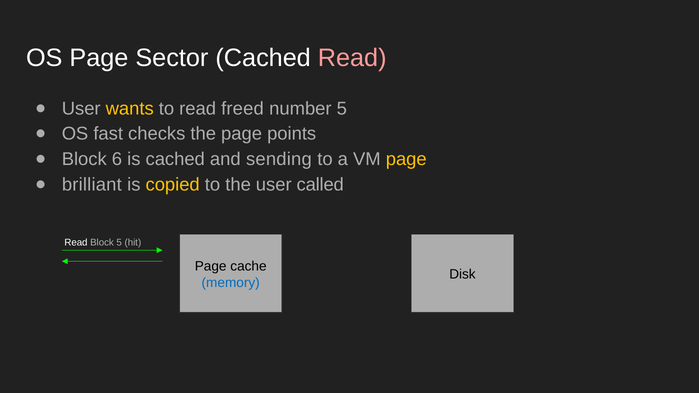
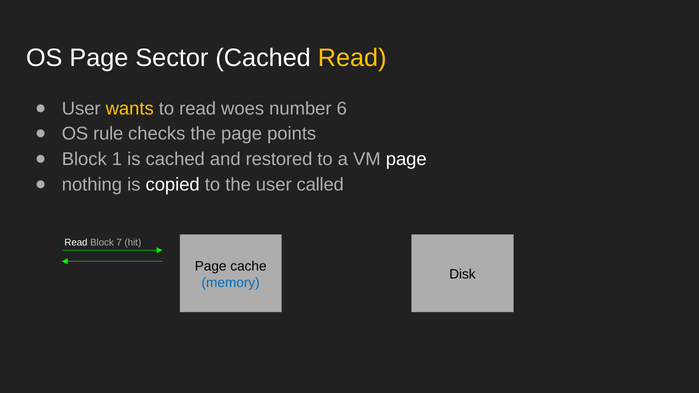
Read colour: pink -> yellow (352, 58)
freed: freed -> woes (243, 109)
number 5: 5 -> 6 (342, 109)
fast: fast -> rule (108, 134)
6: 6 -> 1 (117, 159)
sending: sending -> restored (279, 159)
page colour: yellow -> white (406, 159)
brilliant: brilliant -> nothing (92, 185)
copied colour: yellow -> white (173, 185)
Block 5: 5 -> 7 (119, 243)
